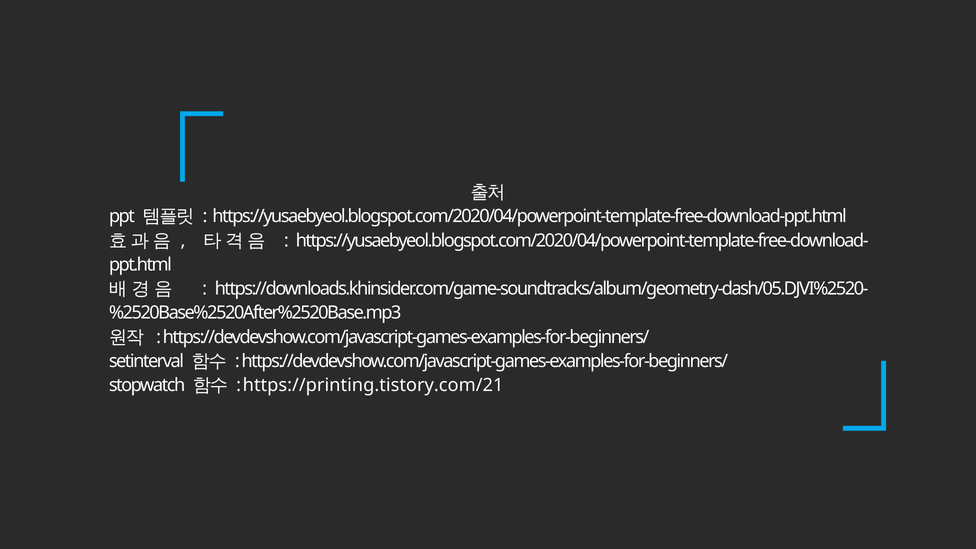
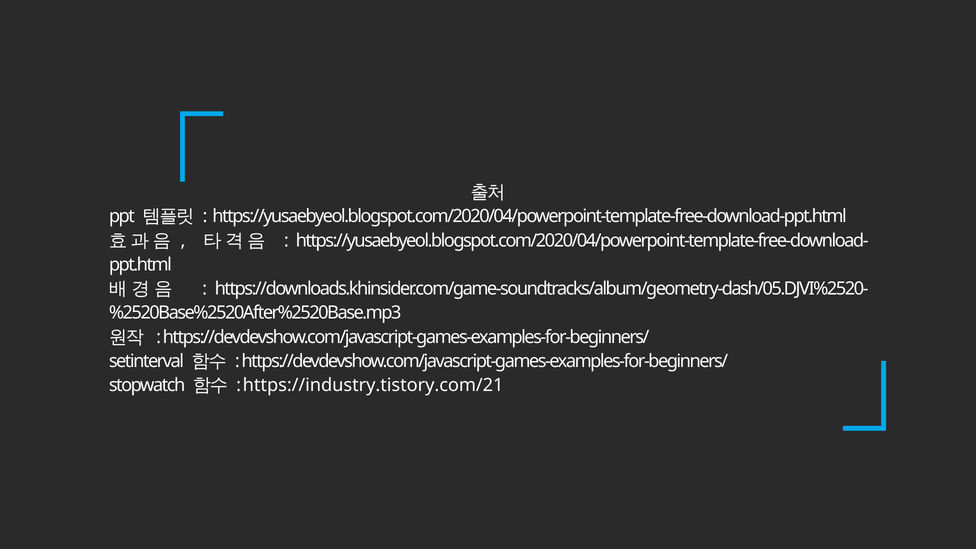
https://printing.tistory.com/21: https://printing.tistory.com/21 -> https://industry.tistory.com/21 (373, 385)
